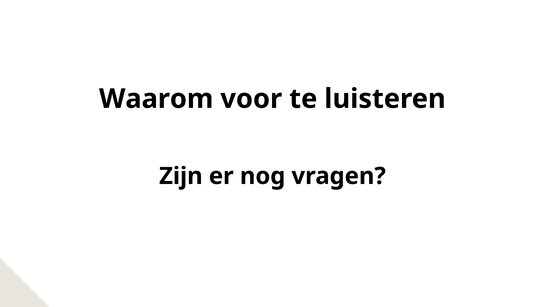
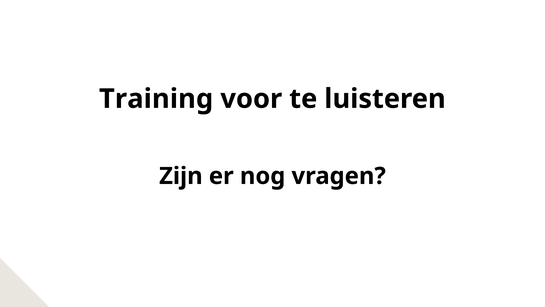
Waarom: Waarom -> Training (156, 99)
